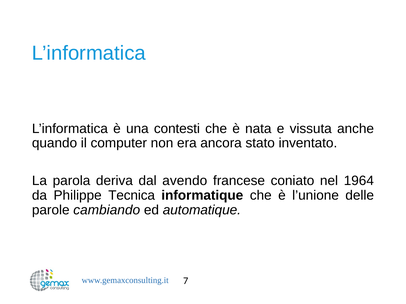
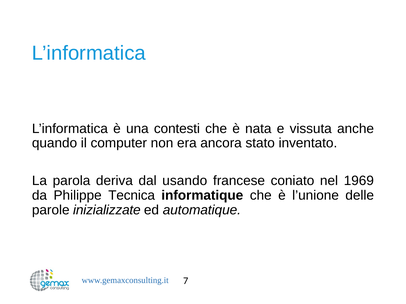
avendo: avendo -> usando (185, 181)
1964: 1964 -> 1969 (359, 181)
cambiando: cambiando -> inizializzate (107, 210)
